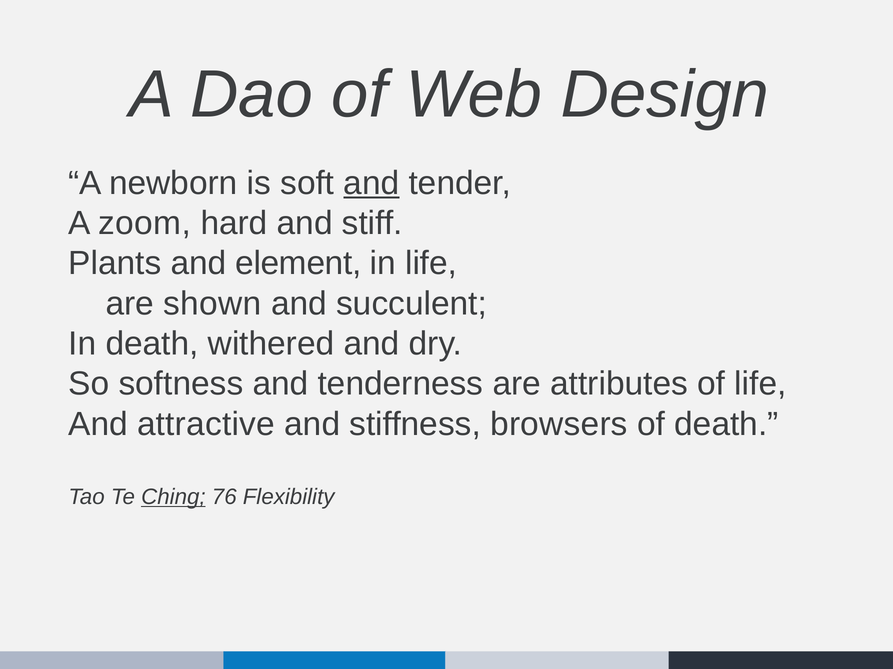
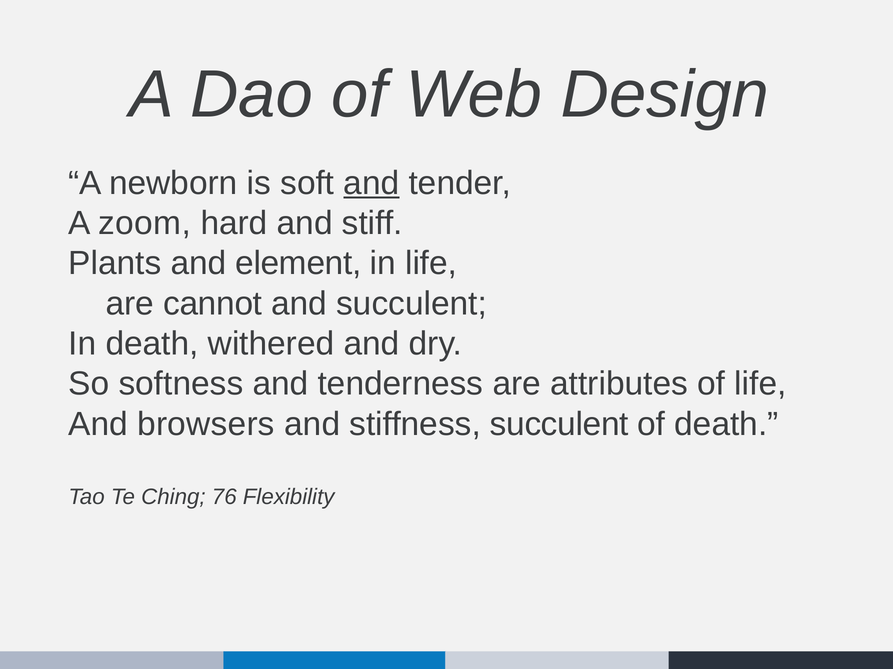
shown: shown -> cannot (213, 304)
attractive: attractive -> browsers (206, 425)
stiffness browsers: browsers -> succulent (559, 425)
Ching underline: present -> none (173, 497)
